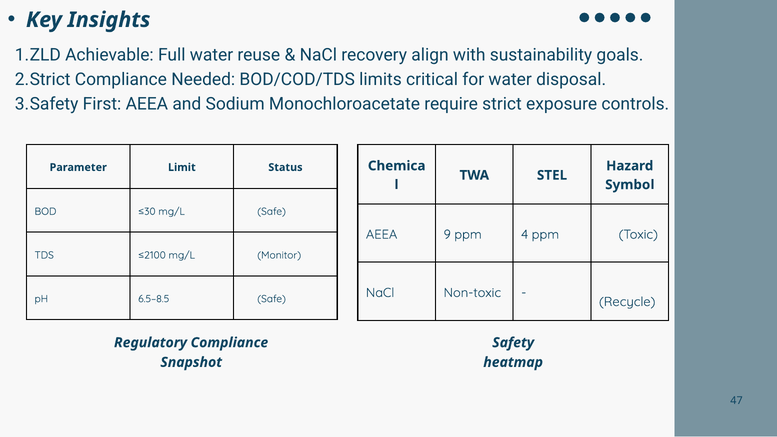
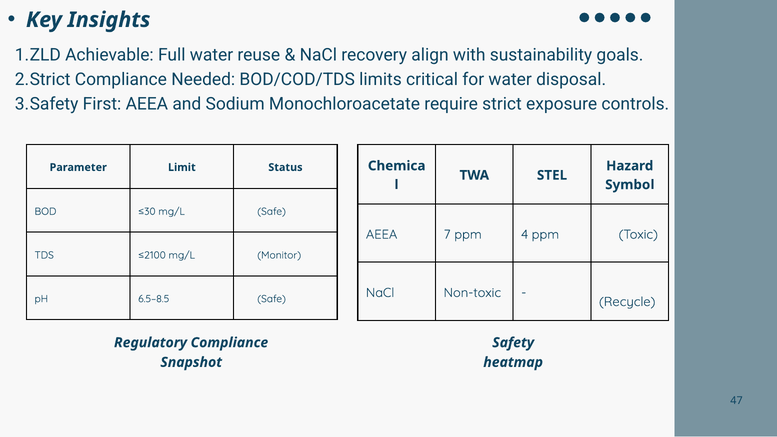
9: 9 -> 7 (447, 234)
